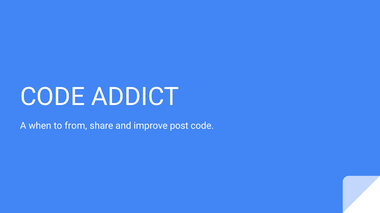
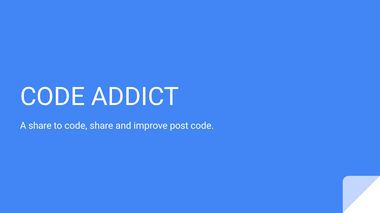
A when: when -> share (40, 126)
to from: from -> code (76, 126)
